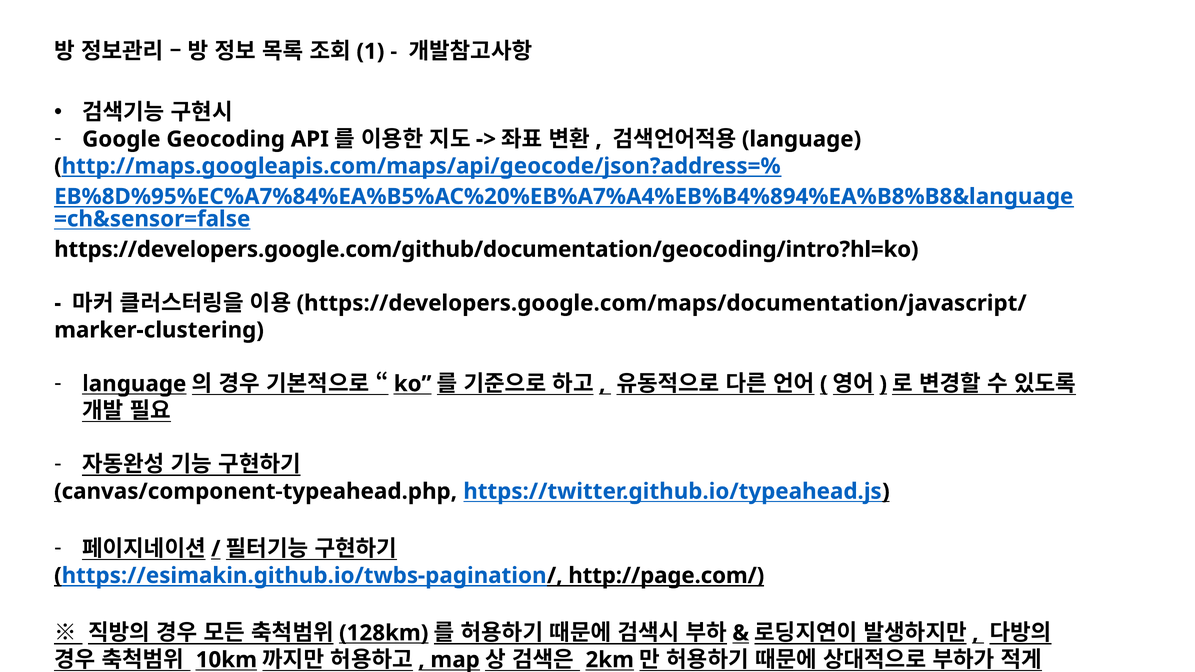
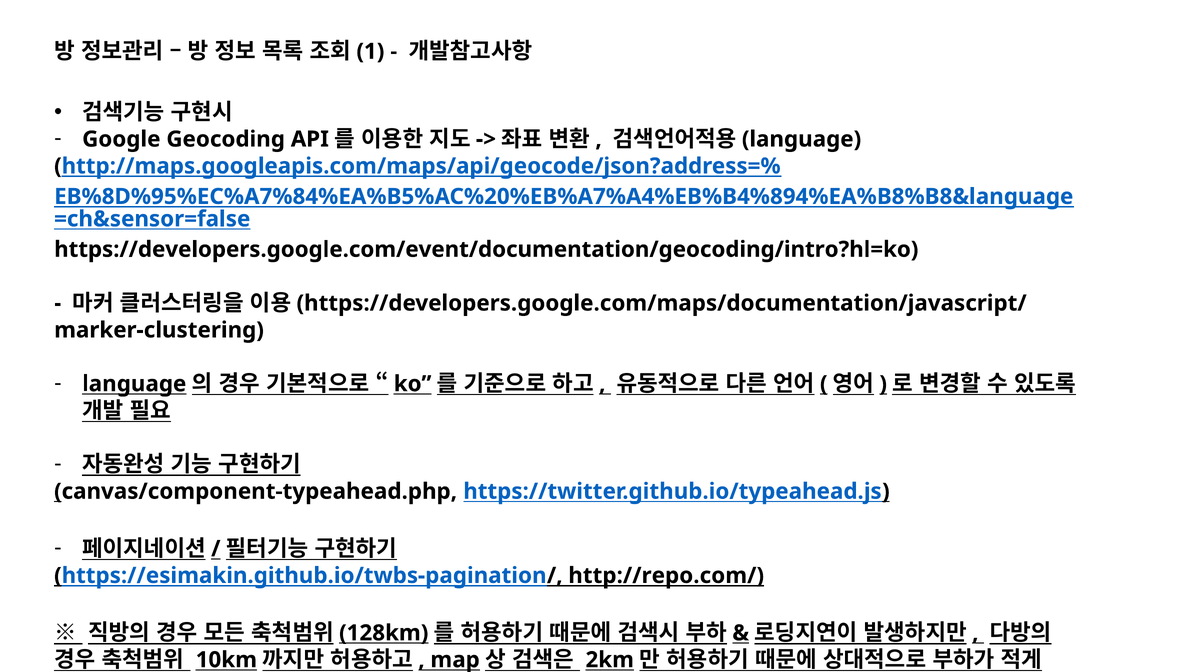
https://developers.google.com/github/documentation/geocoding/intro?hl=ko: https://developers.google.com/github/documentation/geocoding/intro?hl=ko -> https://developers.google.com/event/documentation/geocoding/intro?hl=ko (486, 250)
http://page.com/: http://page.com/ -> http://repo.com/ (666, 576)
